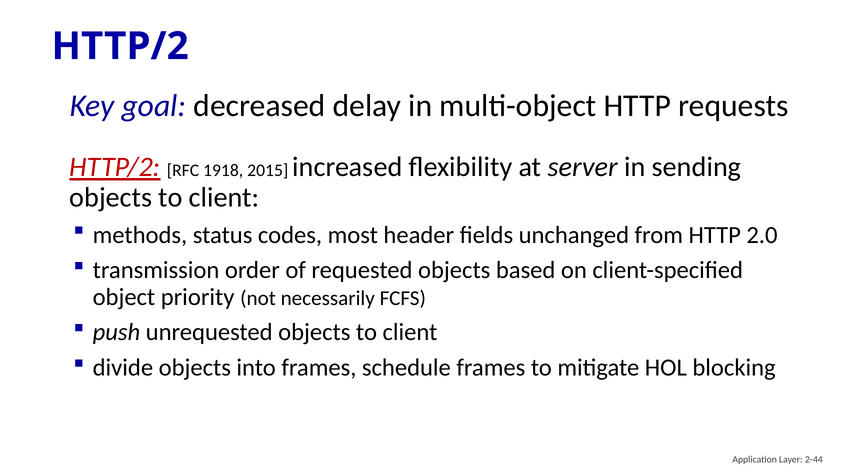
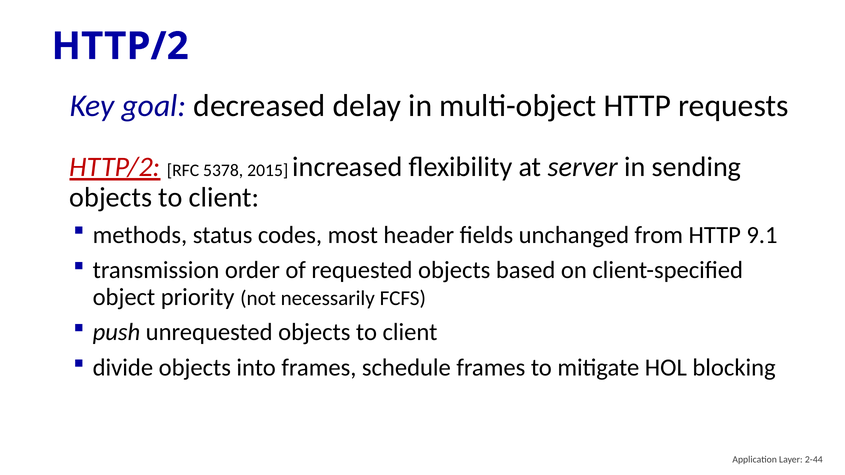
1918: 1918 -> 5378 (223, 171)
2.0: 2.0 -> 9.1 (762, 235)
